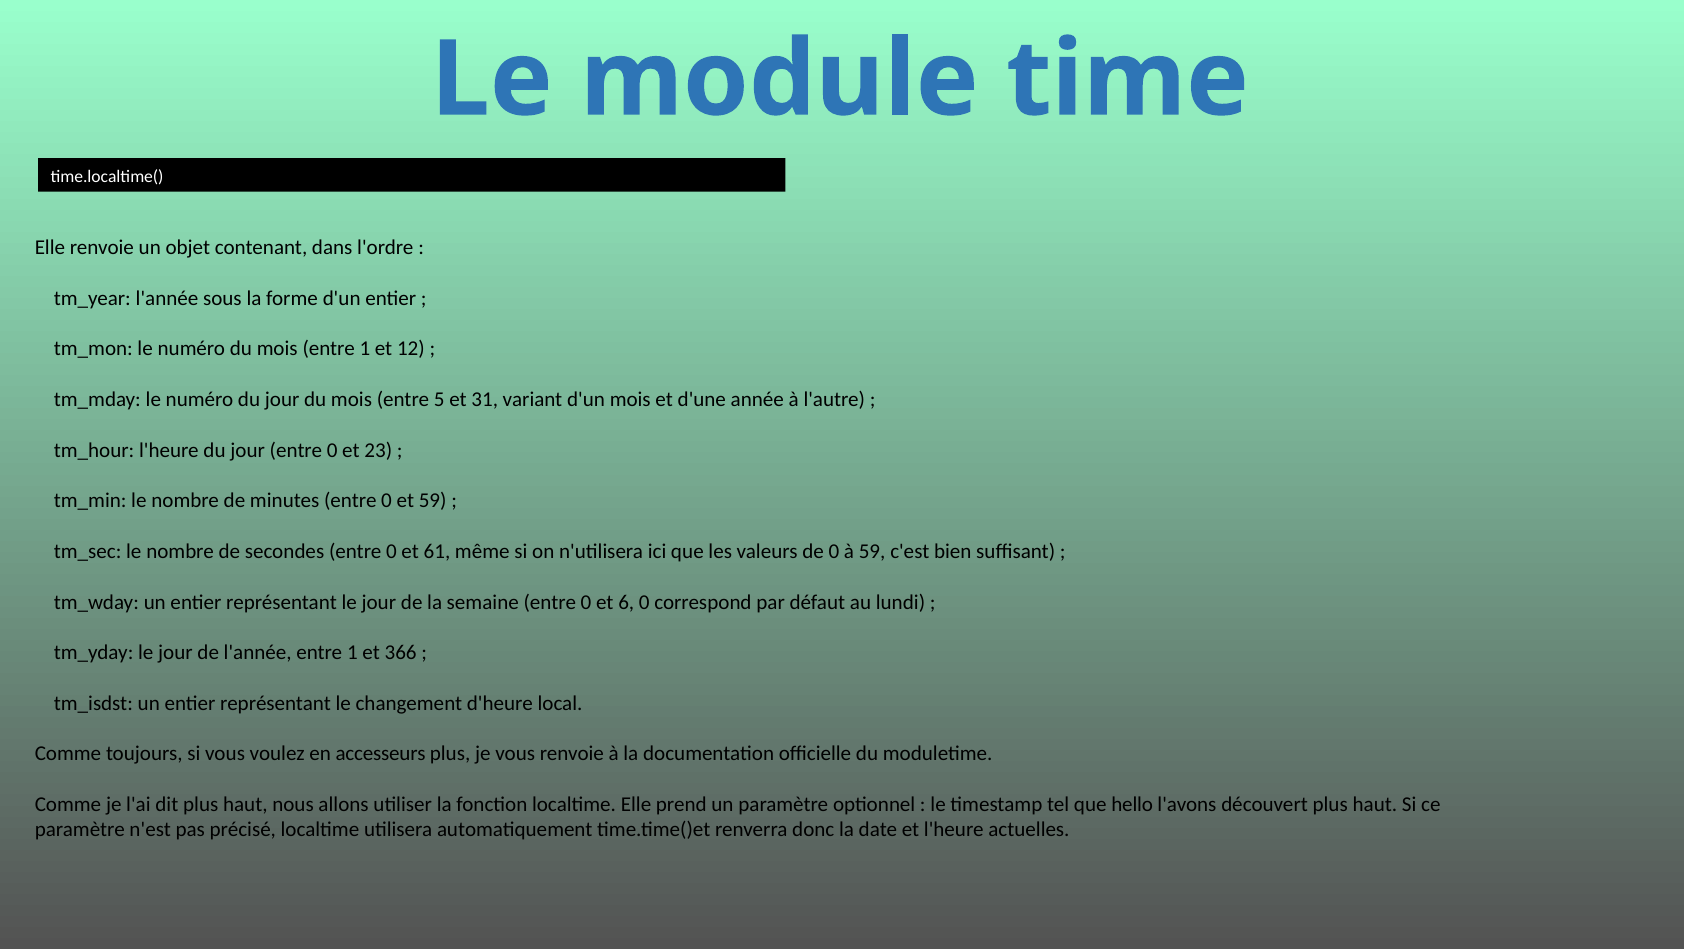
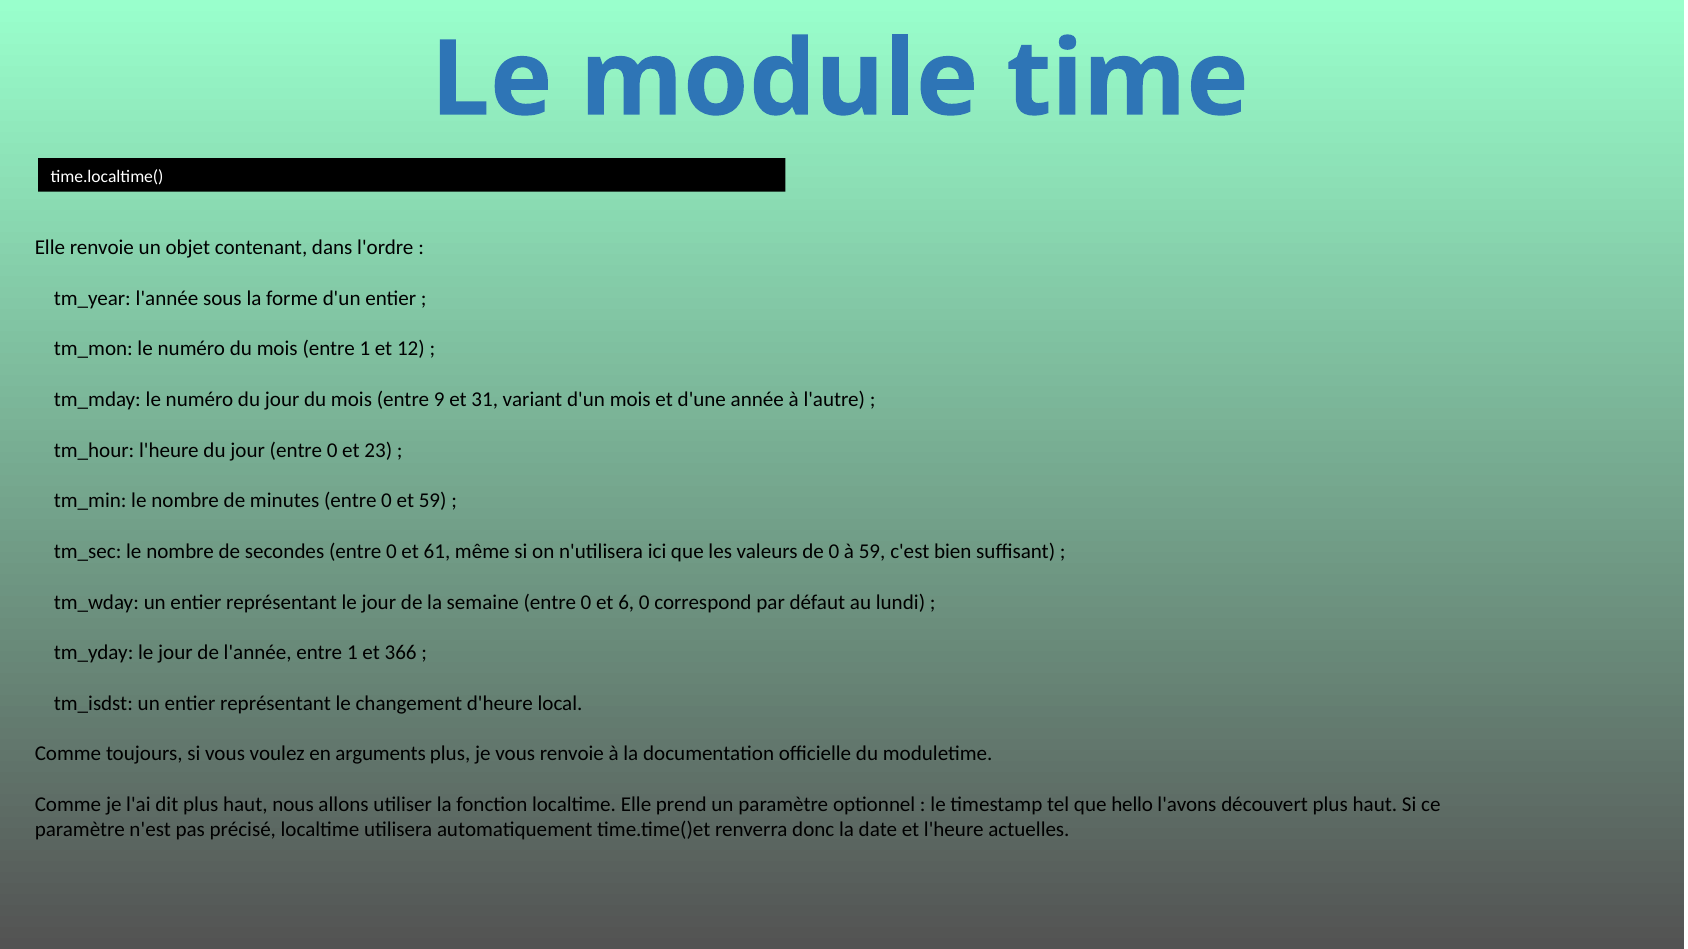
5: 5 -> 9 (439, 400)
accesseurs: accesseurs -> arguments (381, 754)
